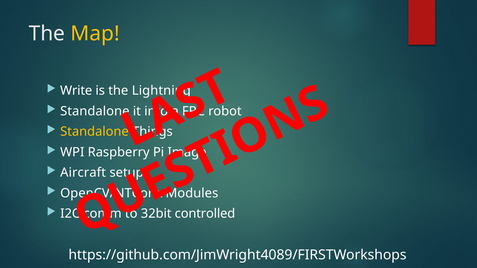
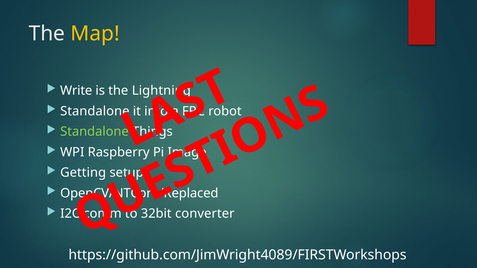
Standalone colour: yellow -> light green (94, 132)
Aircraft: Aircraft -> Getting (83, 173)
OpenCV/NTCore/Modules: OpenCV/NTCore/Modules -> OpenCV/NTCore/Replaced (139, 193)
controlled: controlled -> converter (205, 214)
